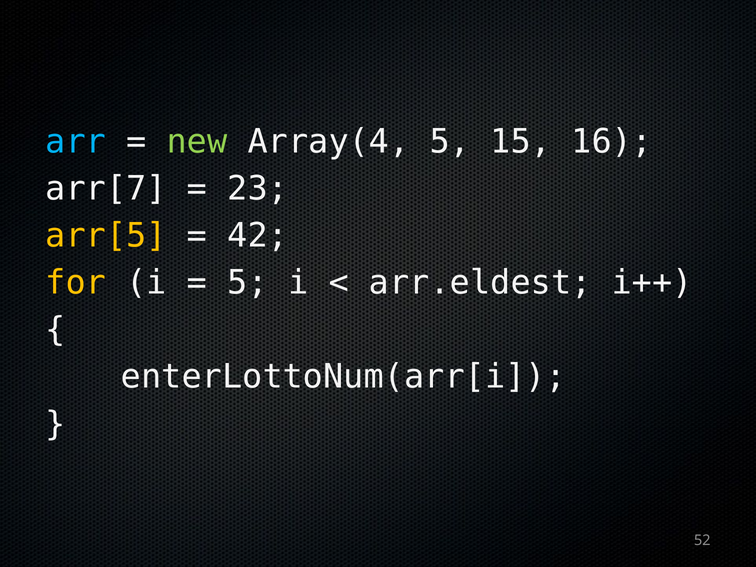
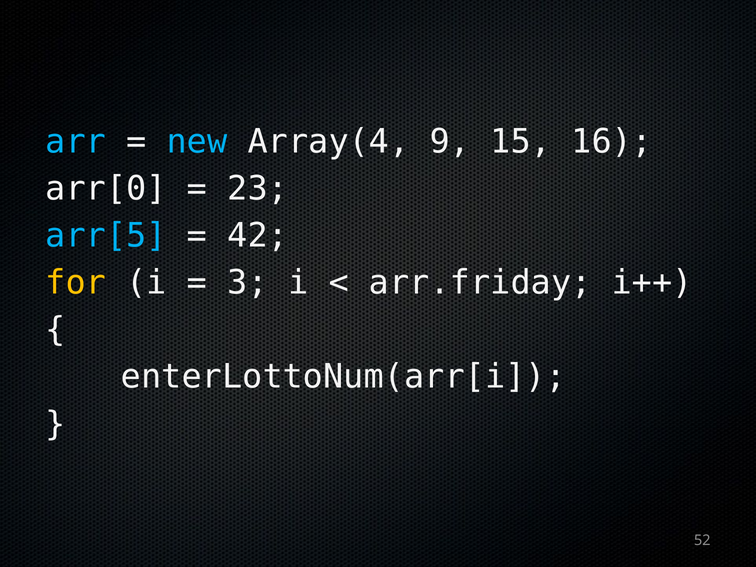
new colour: light green -> light blue (197, 141)
Array(4 5: 5 -> 9 (450, 141)
arr[7: arr[7 -> arr[0 (106, 189)
arr[5 colour: yellow -> light blue (106, 236)
5: 5 -> 3 (248, 283)
arr.eldest: arr.eldest -> arr.friday (480, 283)
